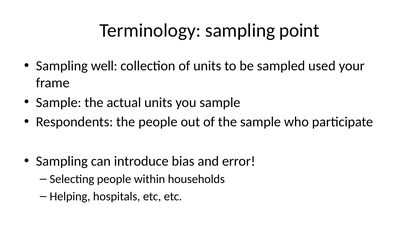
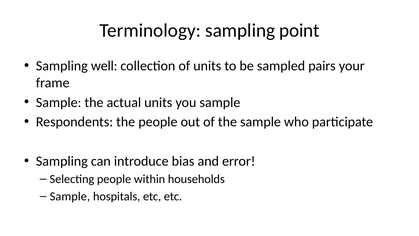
used: used -> pairs (322, 66)
Helping: Helping -> Sample (70, 196)
